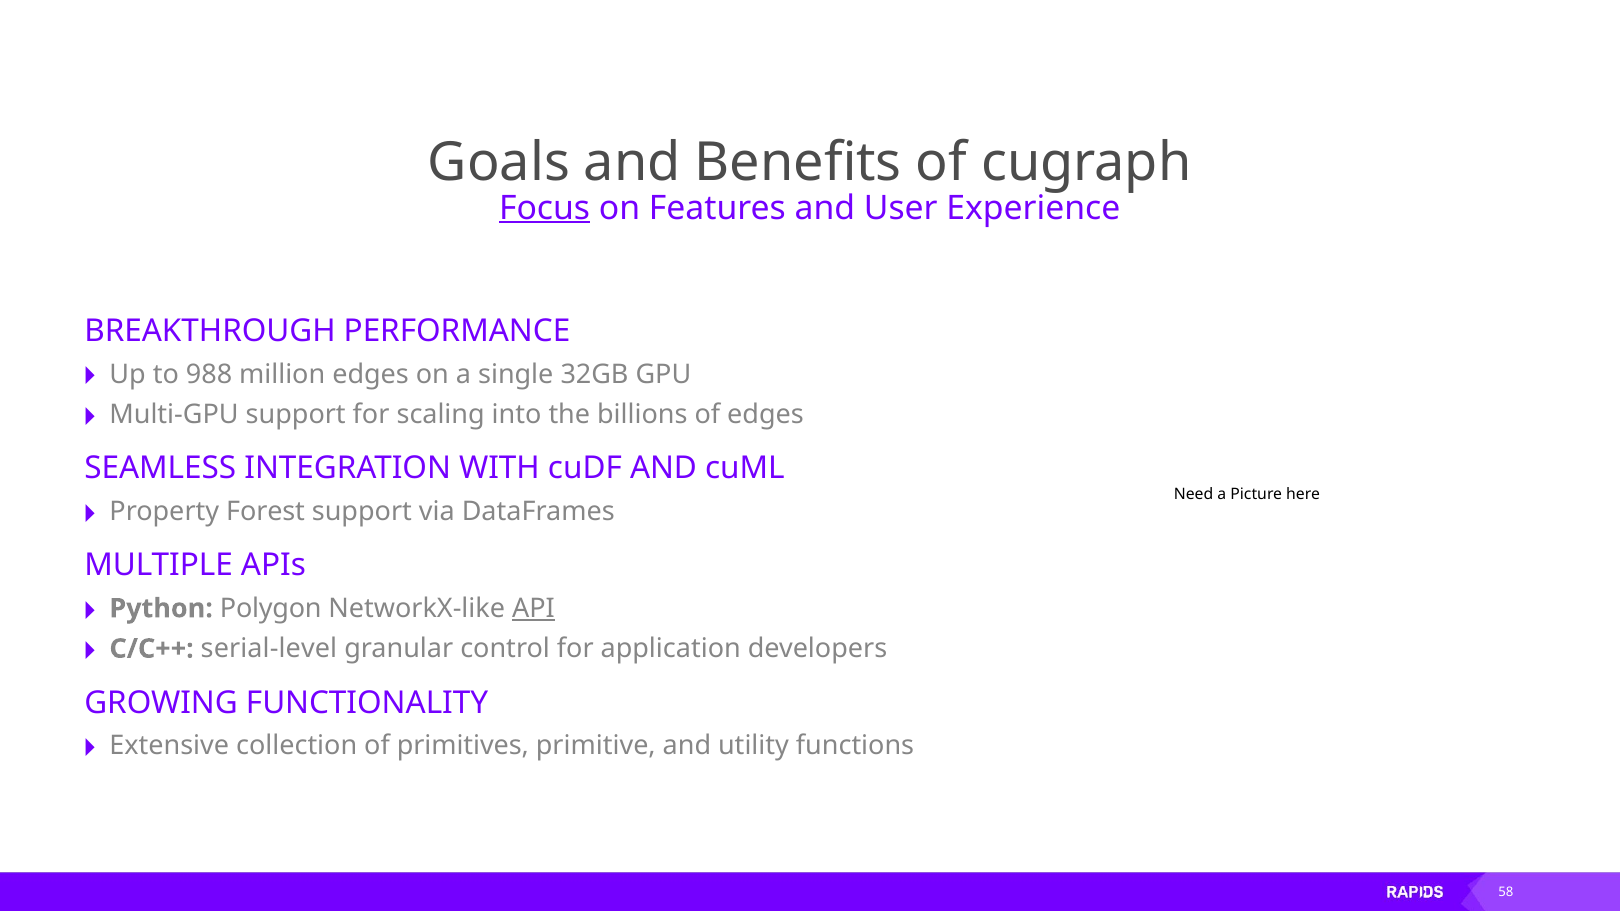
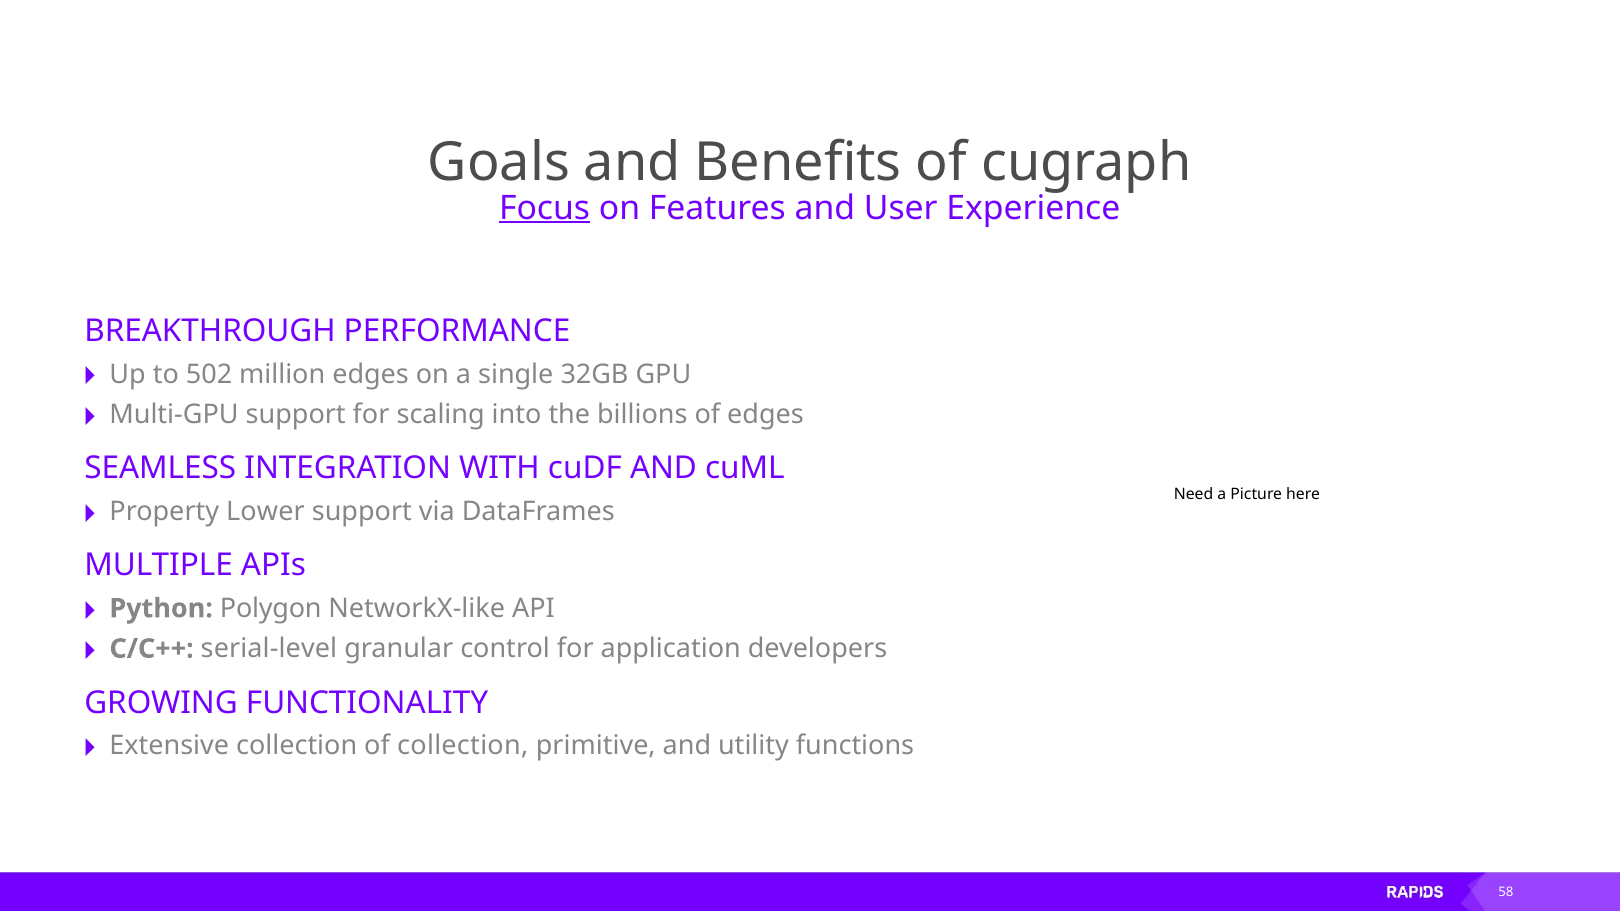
988: 988 -> 502 (209, 374)
Forest: Forest -> Lower (265, 512)
API underline: present -> none (533, 609)
of primitives: primitives -> collection (463, 746)
